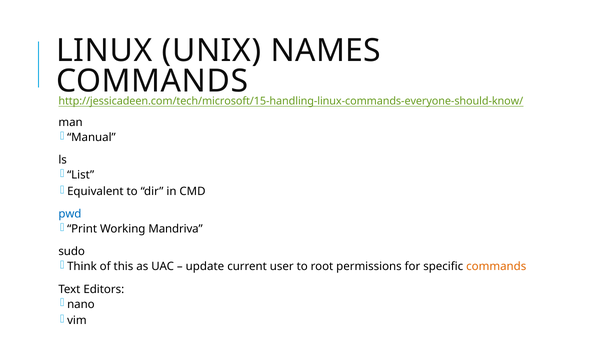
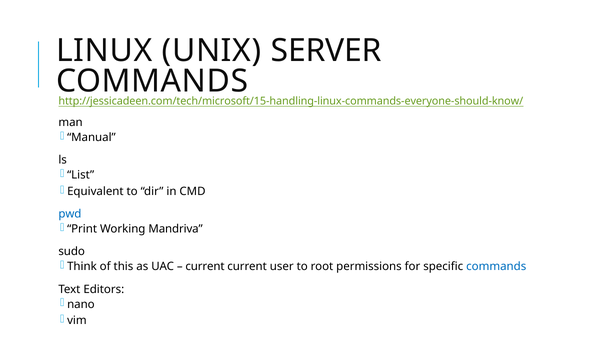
NAMES: NAMES -> SERVER (326, 50)
update: update -> current (205, 267)
commands colour: orange -> blue (496, 267)
